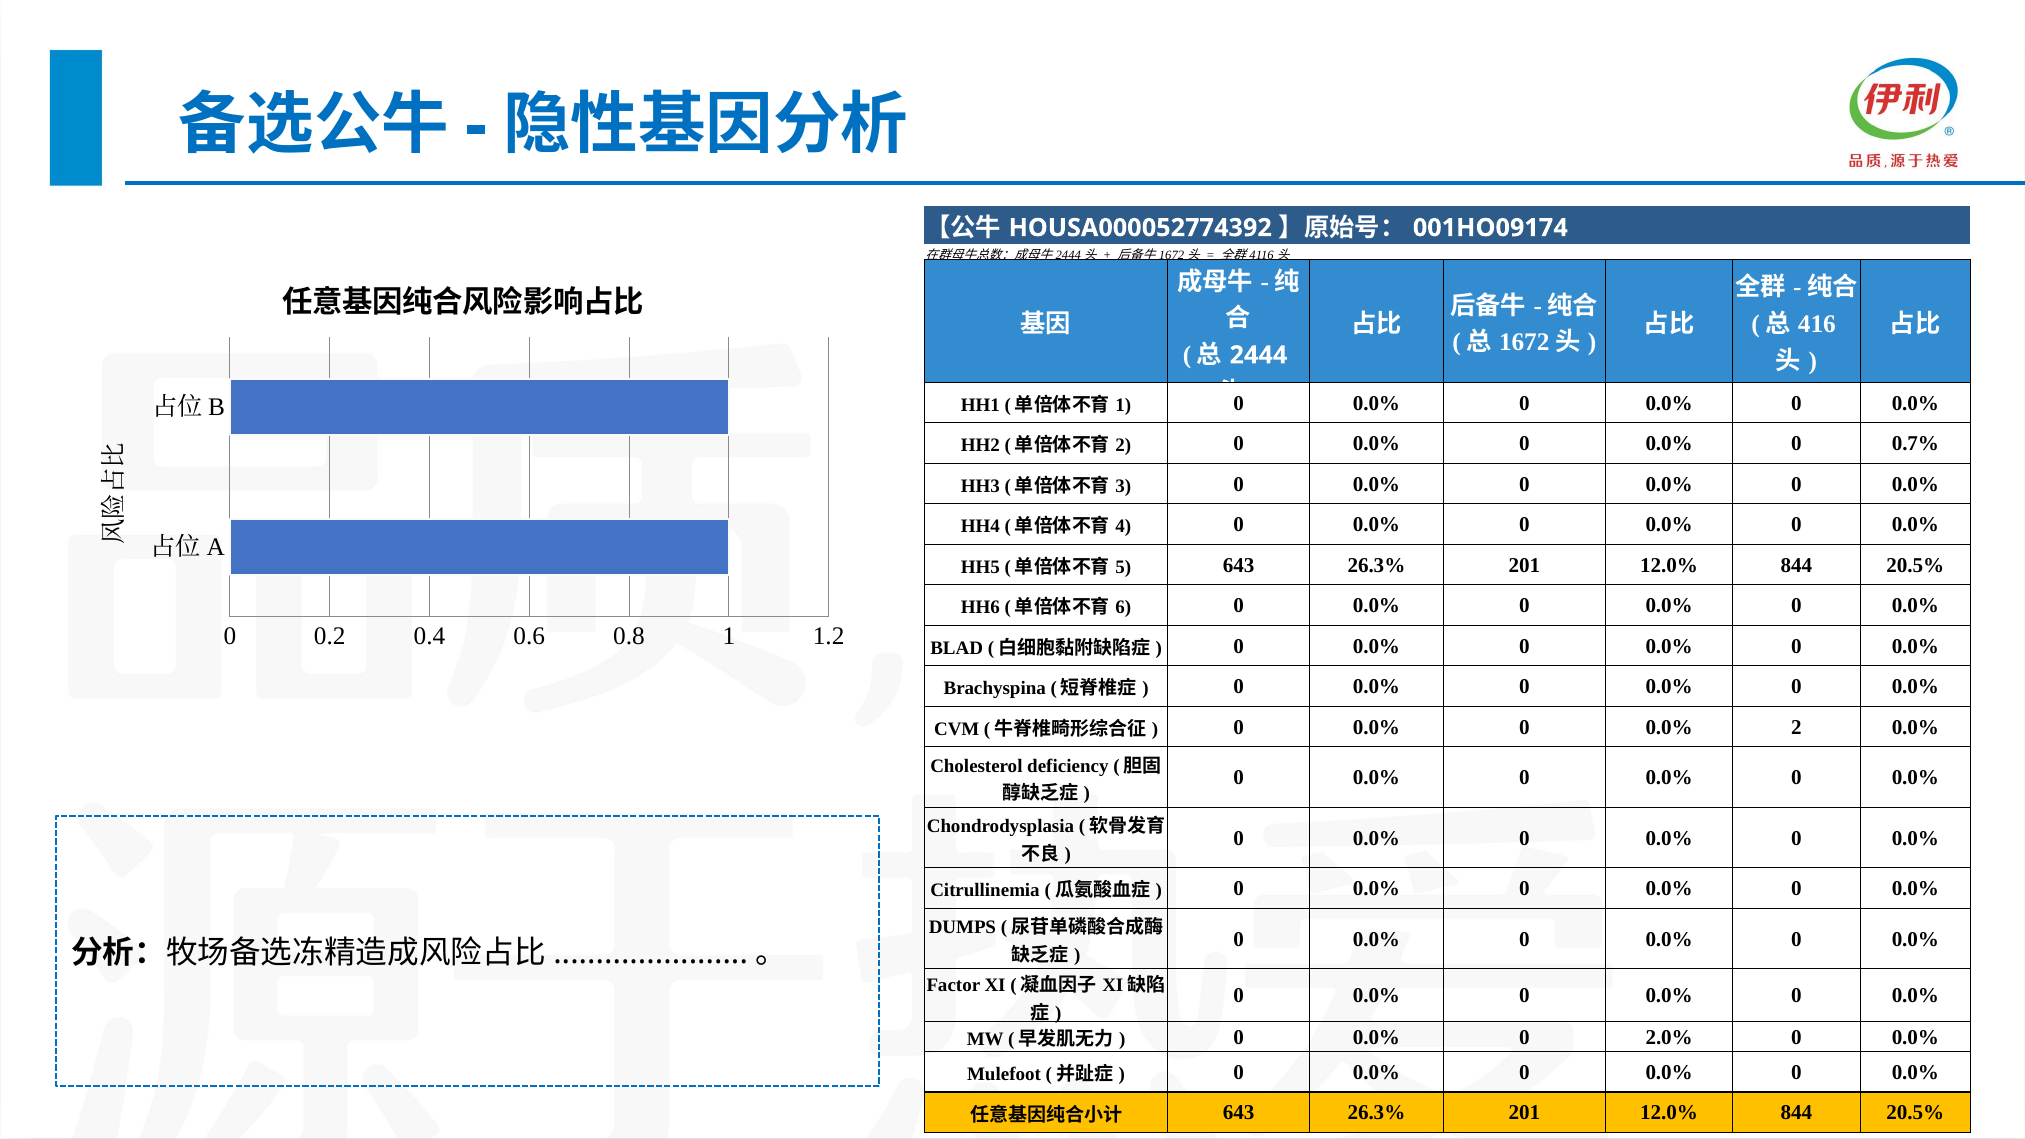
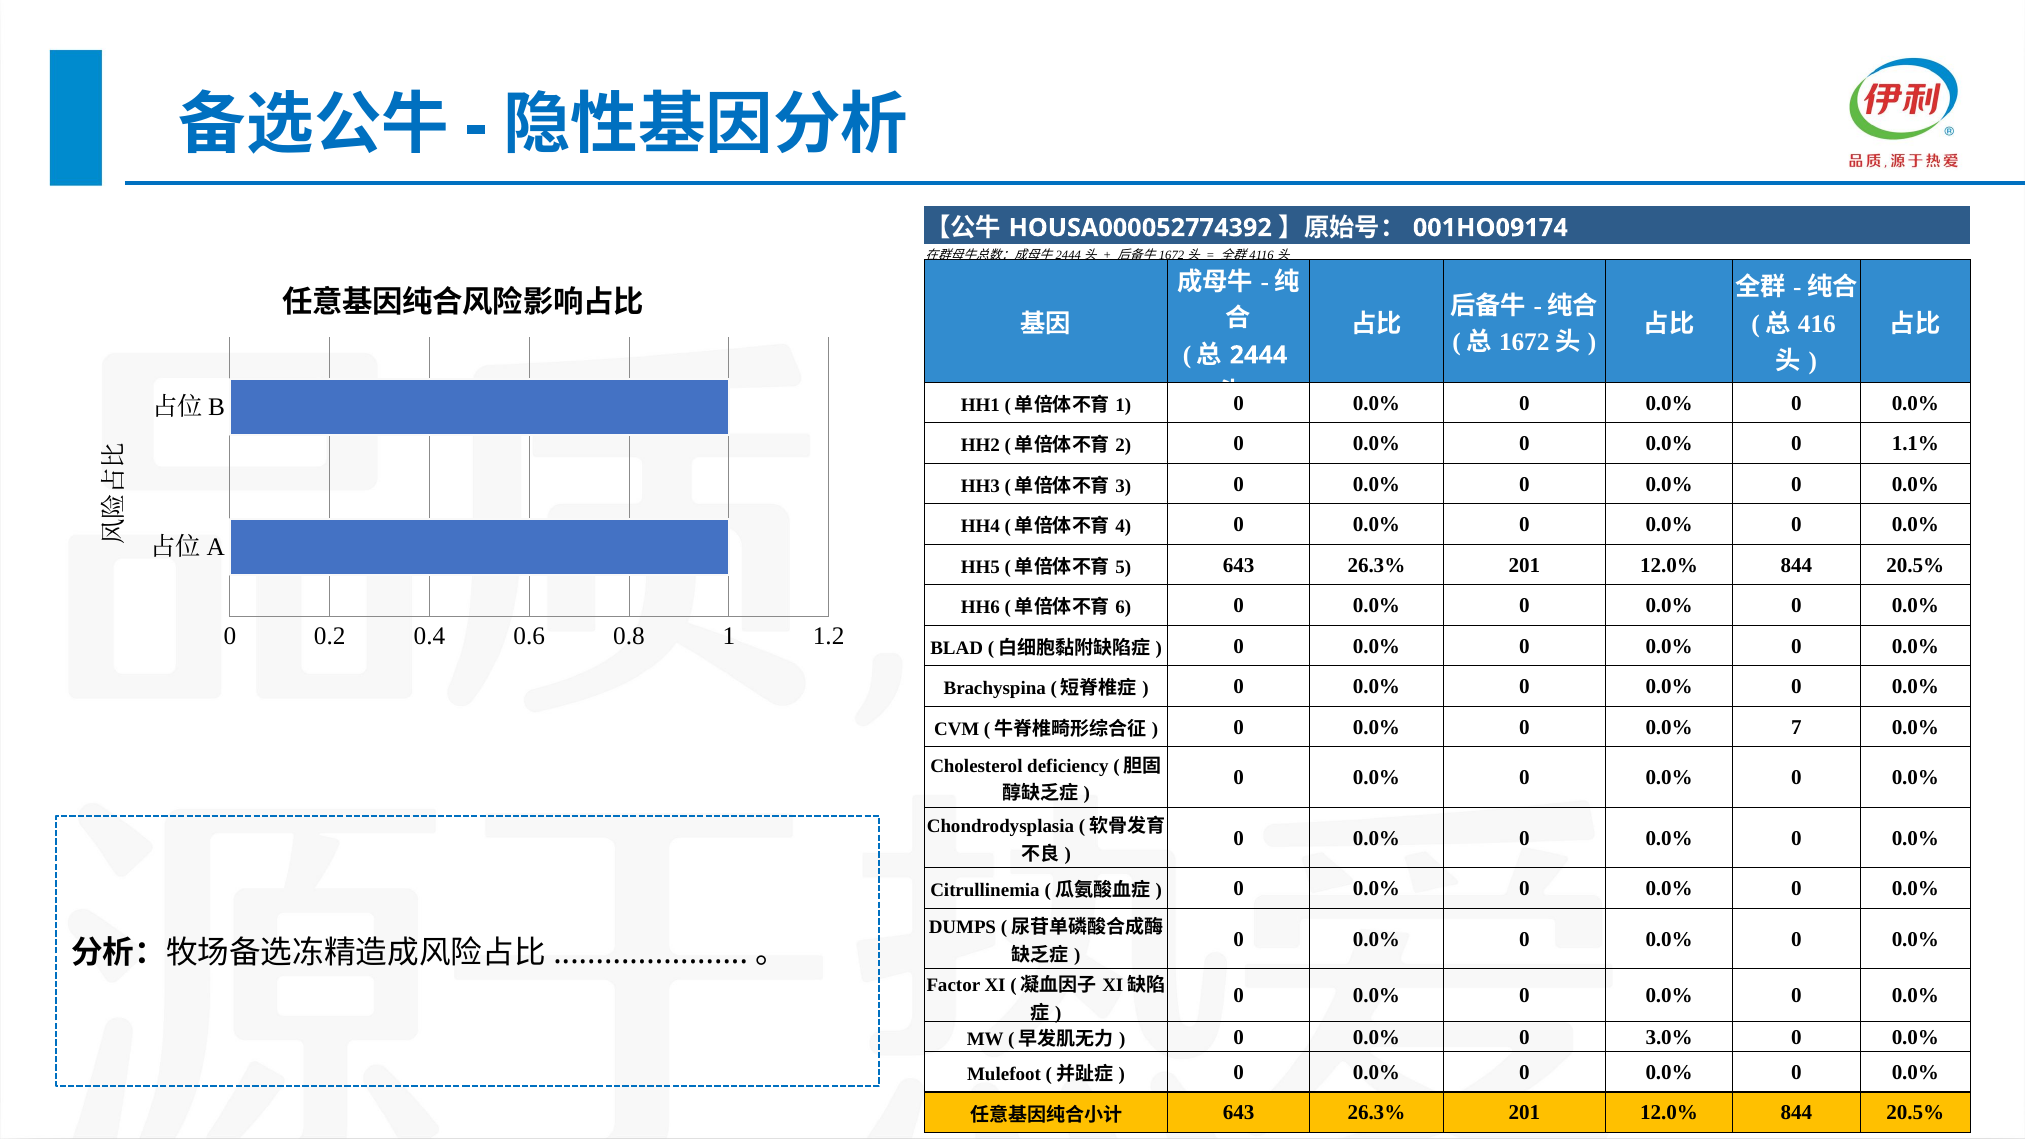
0.7%: 0.7% -> 1.1% (1915, 444)
0.0% 2: 2 -> 7 (1796, 727)
2.0%: 2.0% -> 3.0% (1669, 1037)
